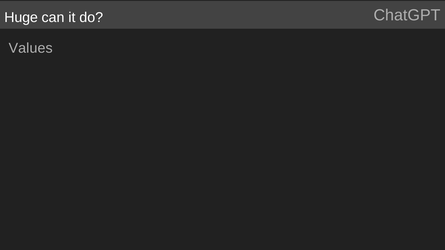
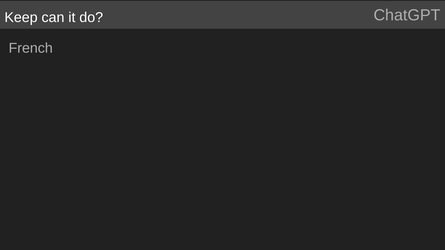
Huge: Huge -> Keep (21, 17)
Values: Values -> French (31, 48)
